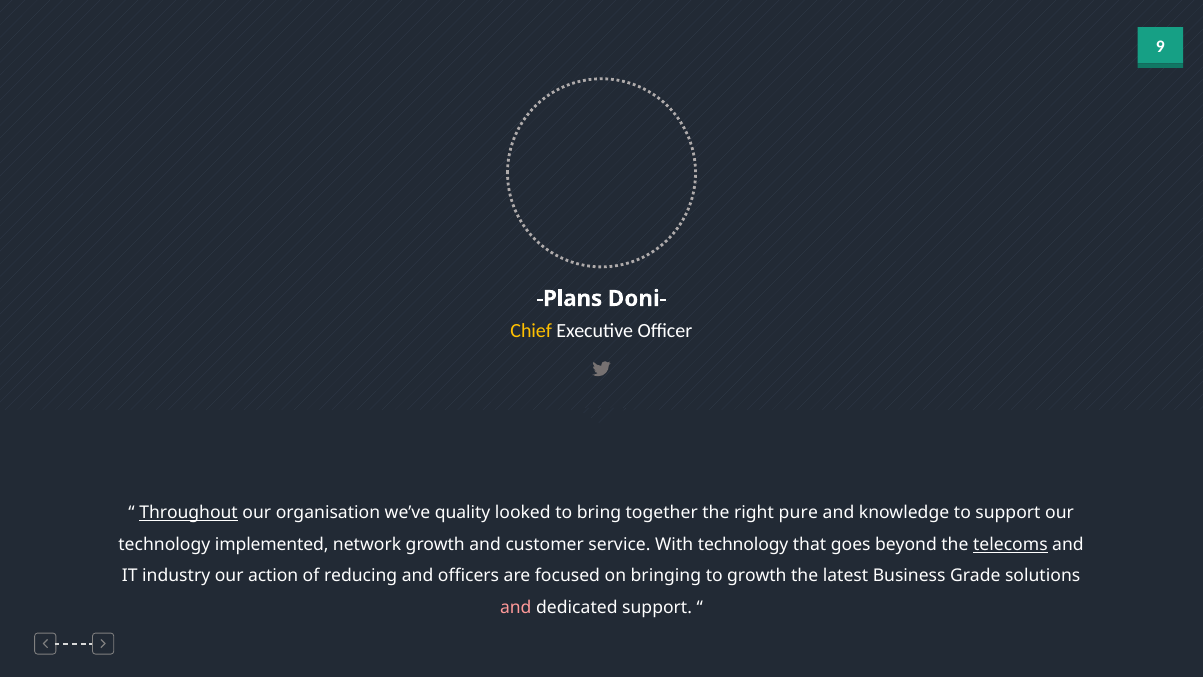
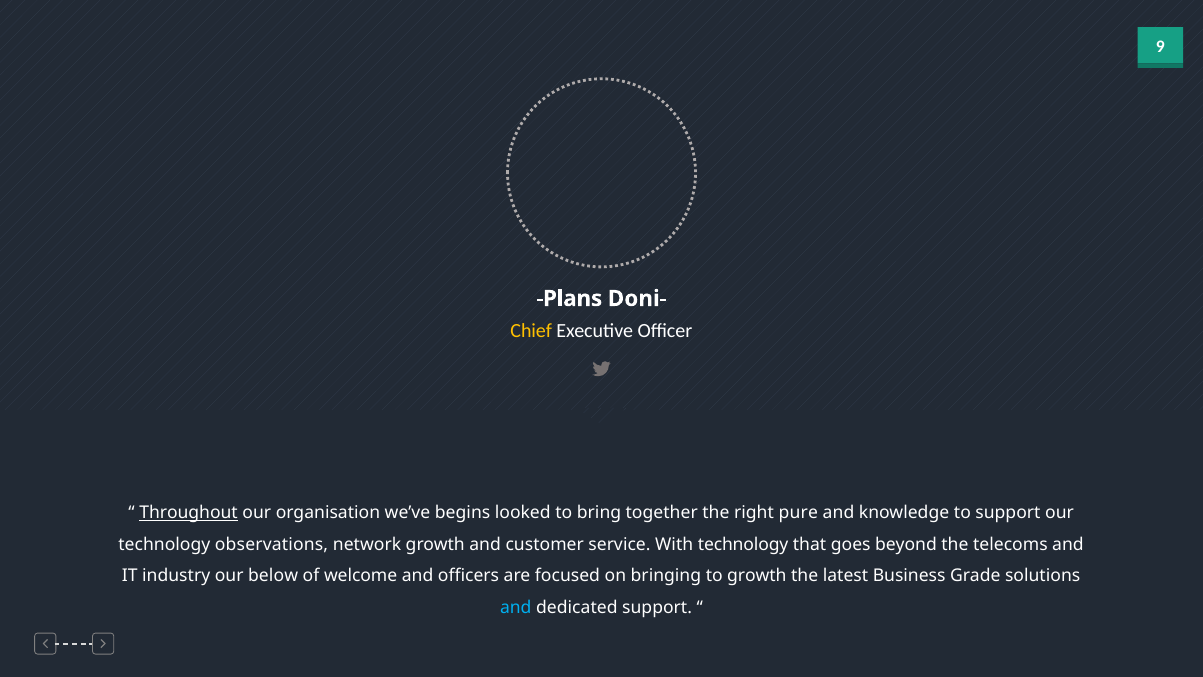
quality: quality -> begins (463, 513)
implemented: implemented -> observations (272, 544)
telecoms underline: present -> none (1010, 544)
action: action -> below (273, 576)
reducing: reducing -> welcome (361, 576)
and colour: pink -> light blue (516, 607)
